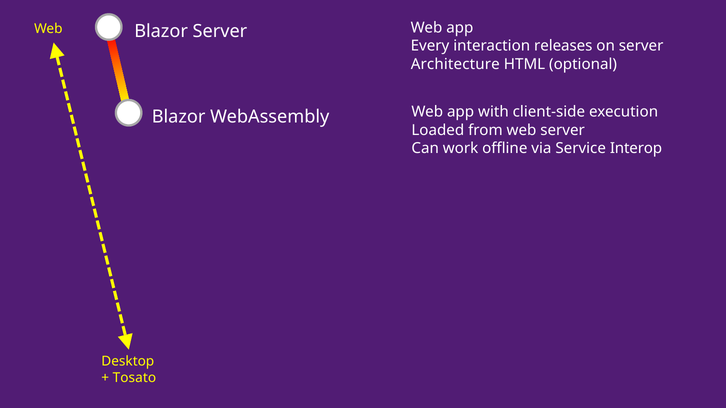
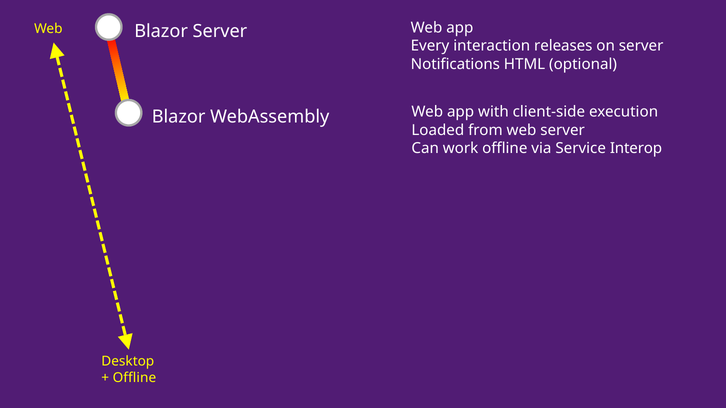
Architecture: Architecture -> Notifications (455, 64)
Tosato: Tosato -> Offline (134, 378)
